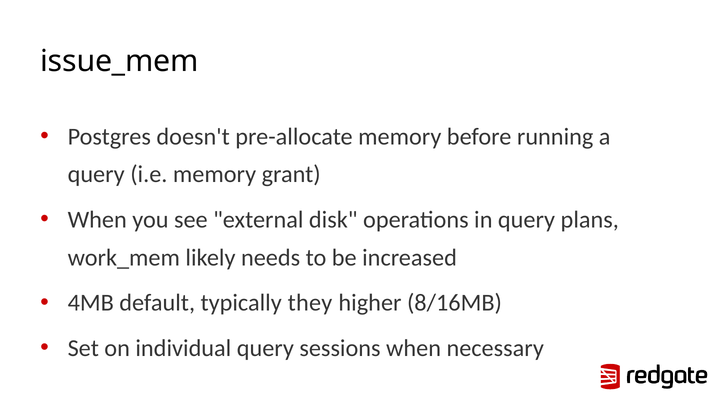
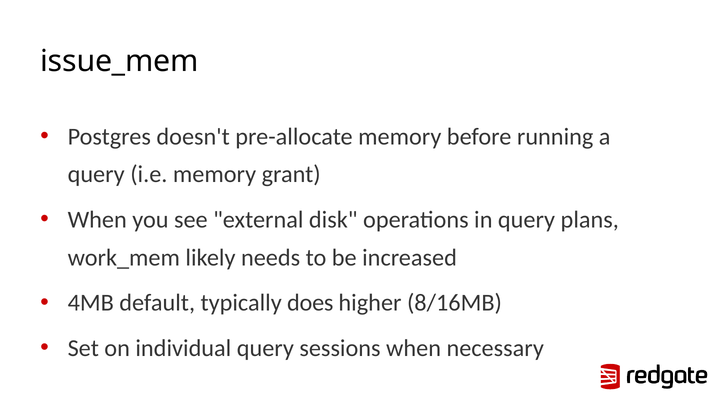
they: they -> does (310, 303)
